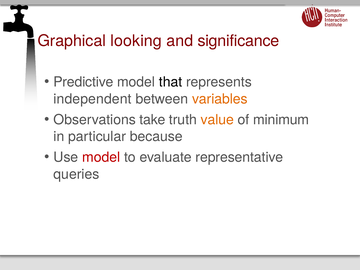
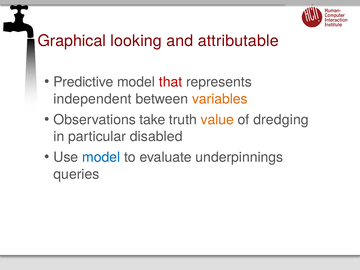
significance: significance -> attributable (238, 41)
that colour: black -> red (171, 82)
minimum: minimum -> dredging (281, 120)
because: because -> disabled (156, 137)
model colour: red -> blue (101, 157)
representative: representative -> underpinnings (239, 157)
